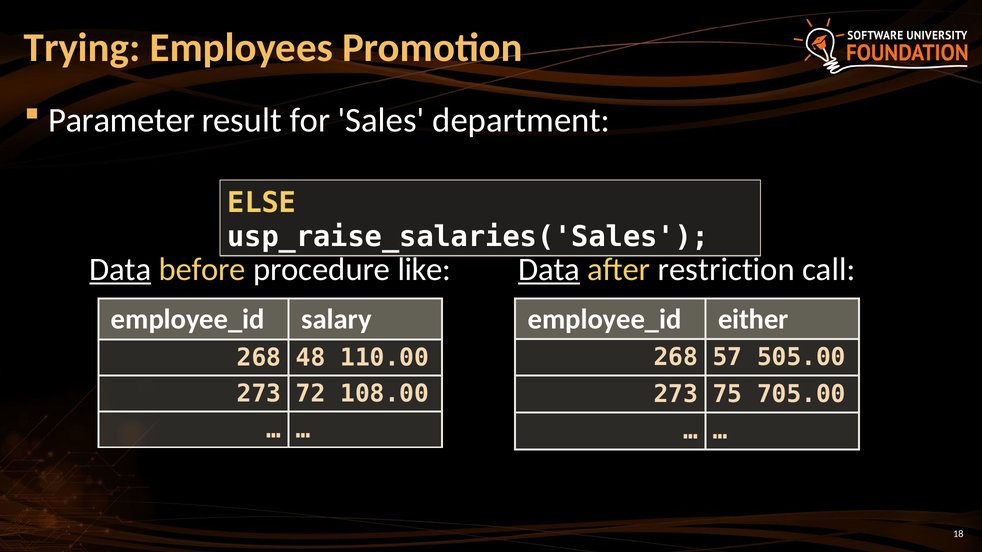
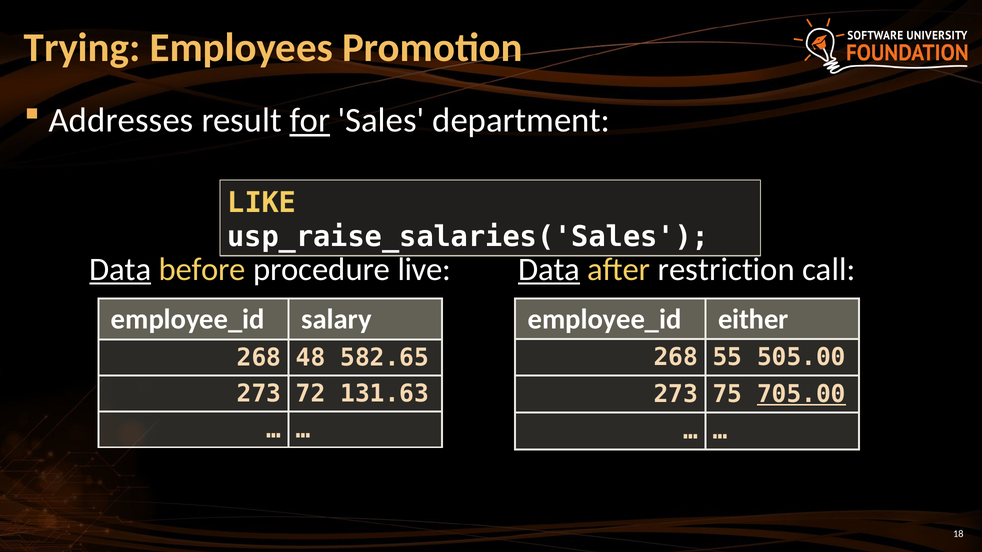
Parameter: Parameter -> Addresses (121, 120)
for underline: none -> present (310, 120)
ELSE: ELSE -> LIKE (262, 203)
like: like -> live (424, 270)
57: 57 -> 55 (728, 358)
110.00: 110.00 -> 582.65 (385, 358)
108.00: 108.00 -> 131.63 (385, 394)
705.00 underline: none -> present (801, 394)
